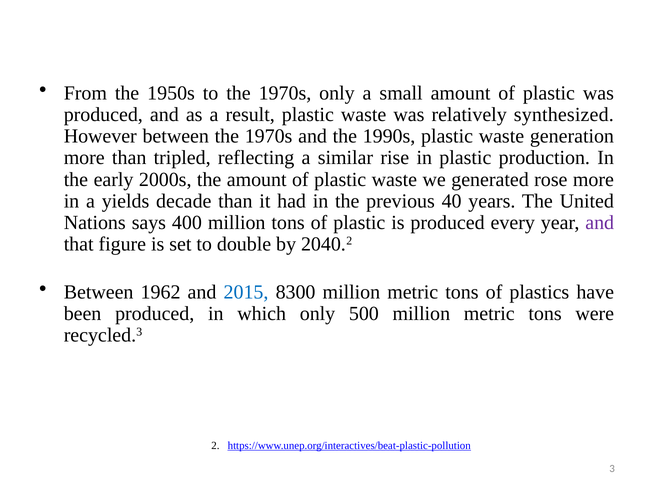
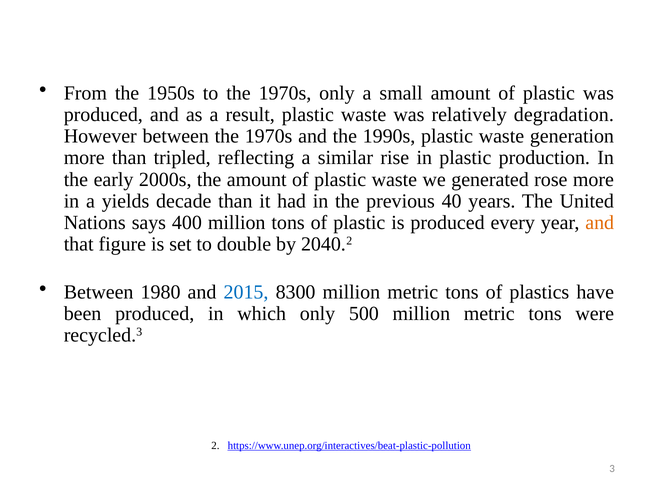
synthesized: synthesized -> degradation (564, 115)
and colour: purple -> orange (600, 222)
1962: 1962 -> 1980 (161, 292)
